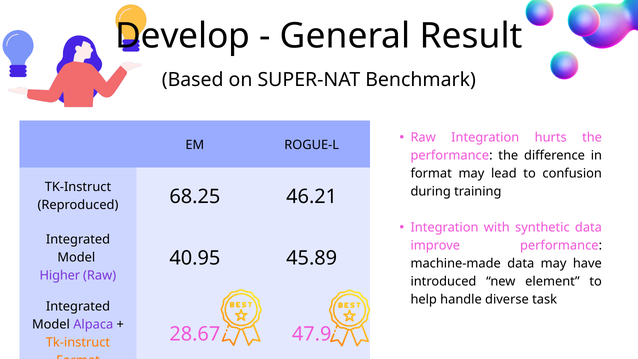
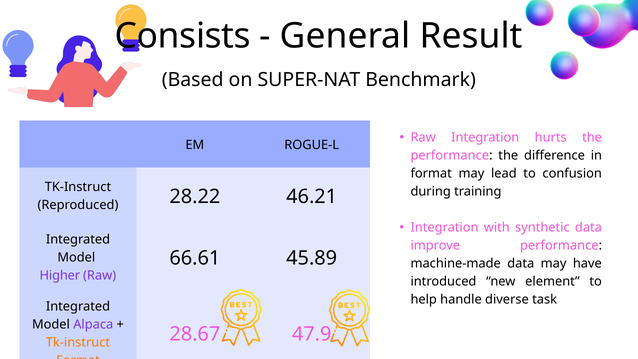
Develop: Develop -> Consists (183, 36)
68.25: 68.25 -> 28.22 (195, 197)
40.95: 40.95 -> 66.61 (195, 258)
